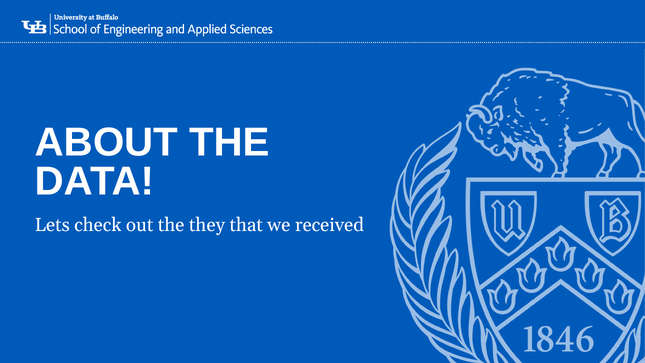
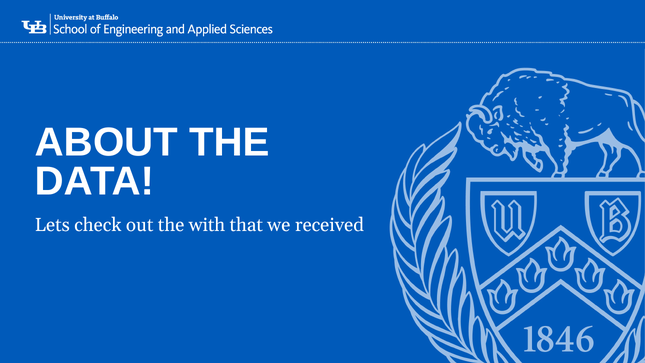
they: they -> with (207, 225)
